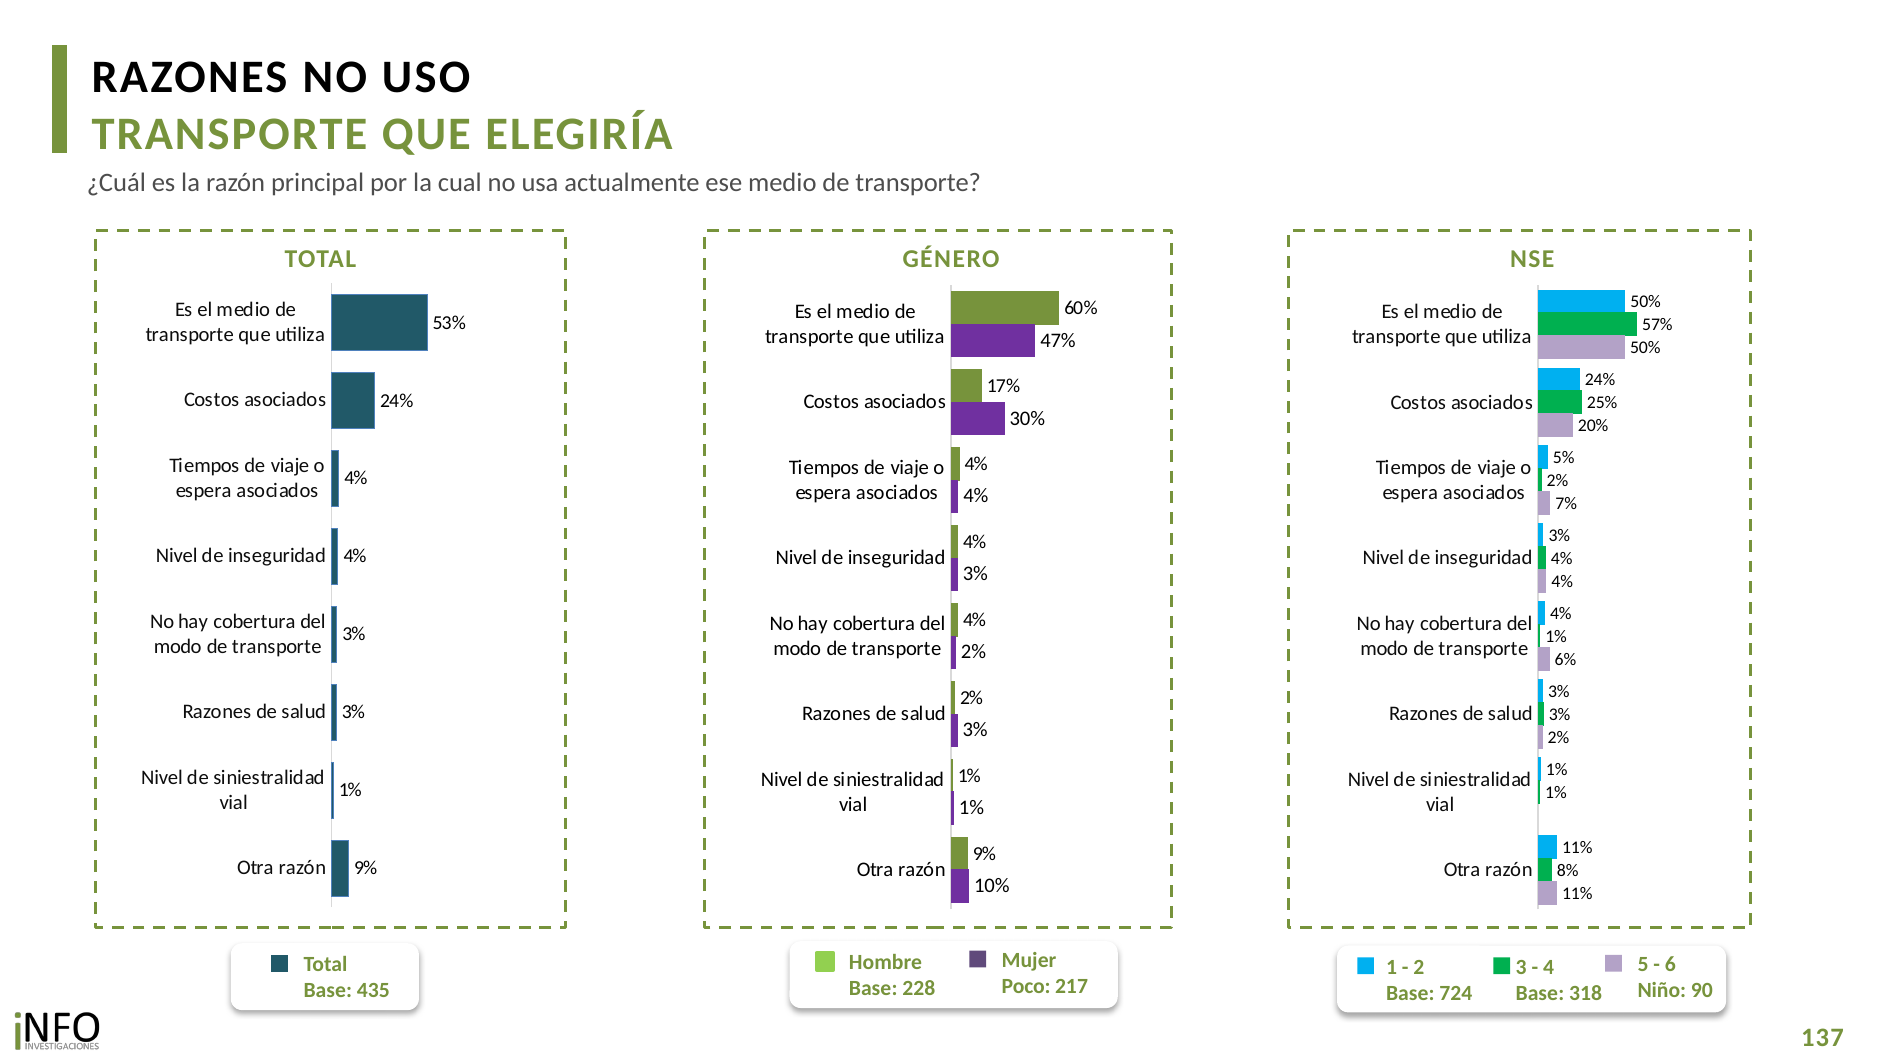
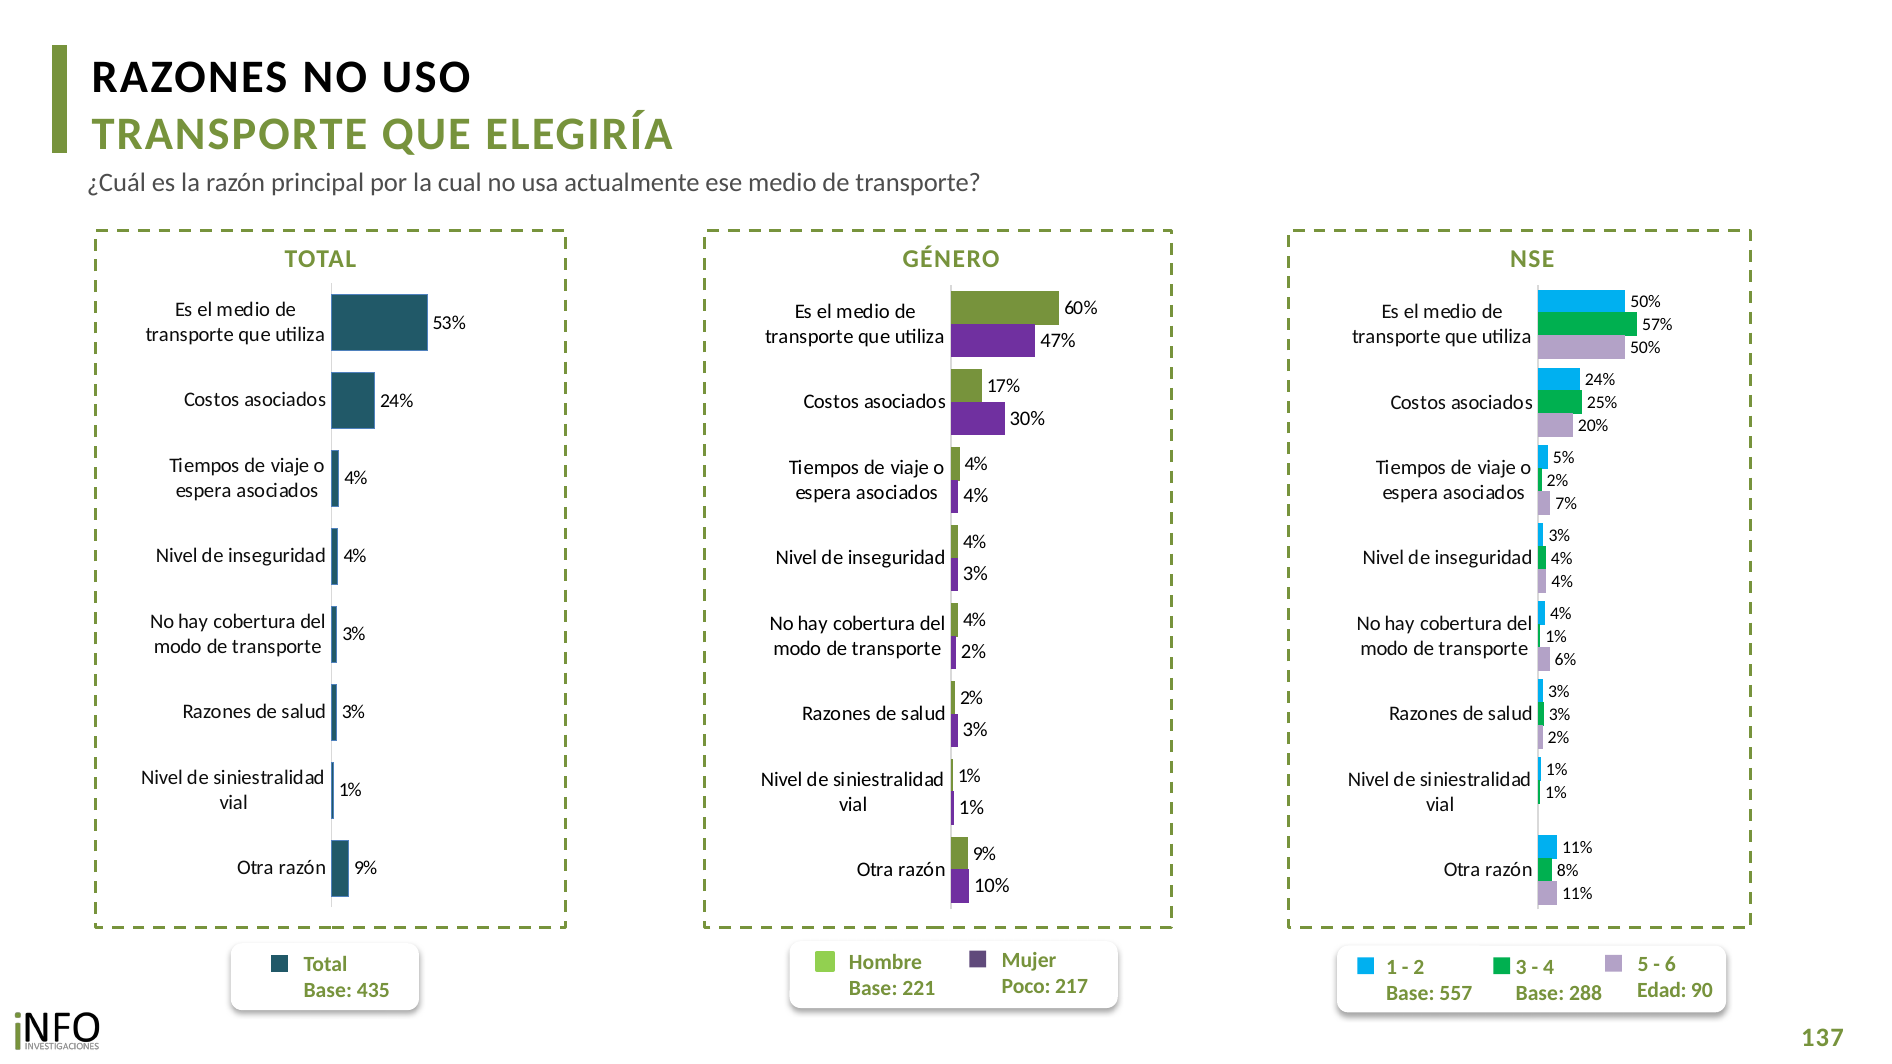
228: 228 -> 221 (919, 989)
Niño: Niño -> Edad (1662, 991)
724: 724 -> 557 (1456, 993)
318: 318 -> 288 (1586, 993)
